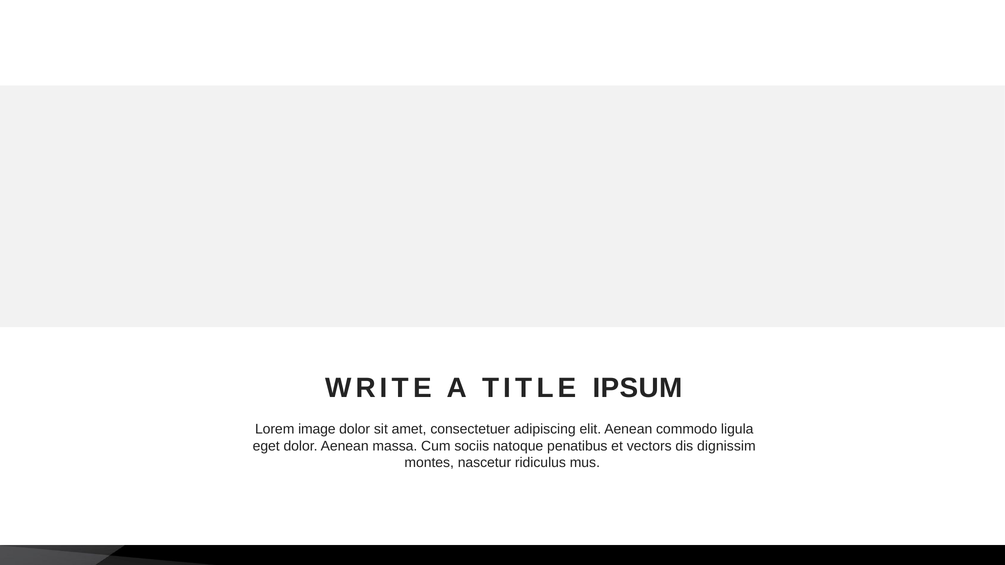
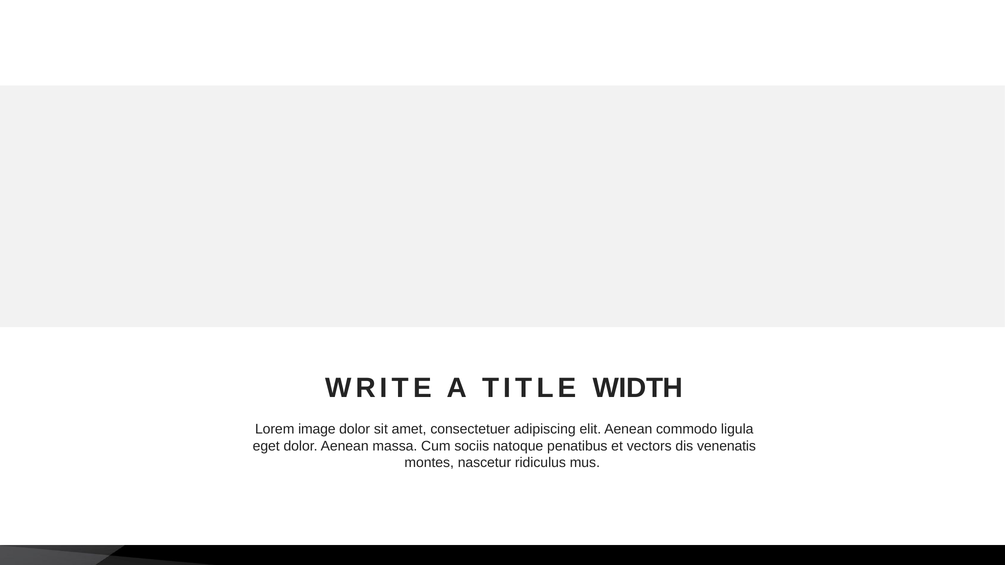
IPSUM: IPSUM -> WIDTH (638, 388)
dignissim: dignissim -> venenatis (726, 446)
